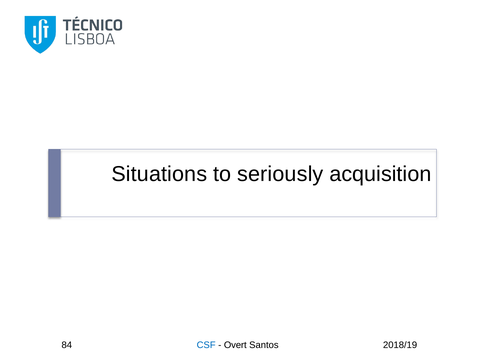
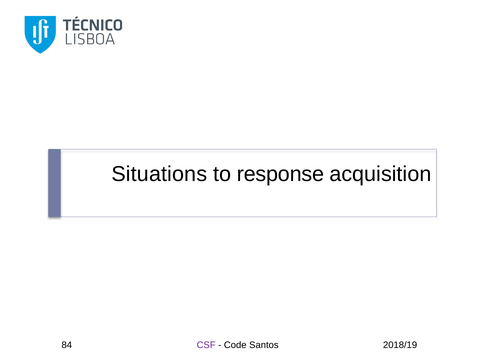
seriously: seriously -> response (280, 174)
CSF colour: blue -> purple (206, 346)
Overt: Overt -> Code (235, 346)
